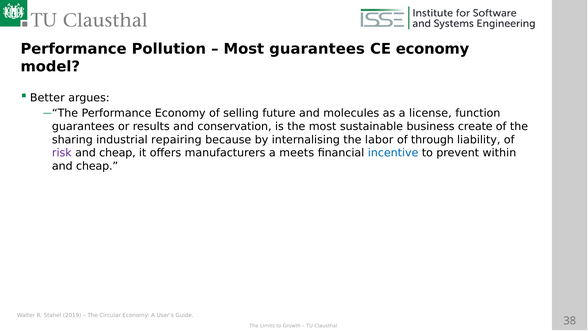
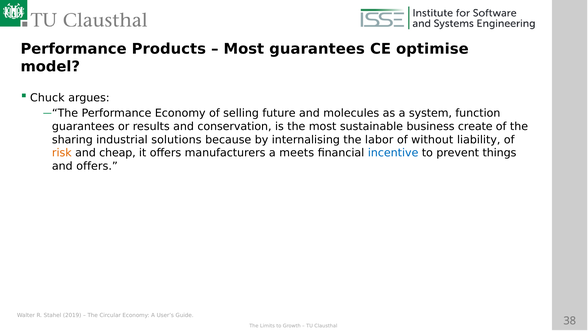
Pollution: Pollution -> Products (169, 49)
CE economy: economy -> optimise (432, 49)
Better: Better -> Chuck (47, 98)
license: license -> system (430, 113)
repairing: repairing -> solutions (176, 140)
through: through -> without (432, 140)
risk colour: purple -> orange (62, 153)
within: within -> things (499, 153)
cheap: cheap -> offers (97, 166)
